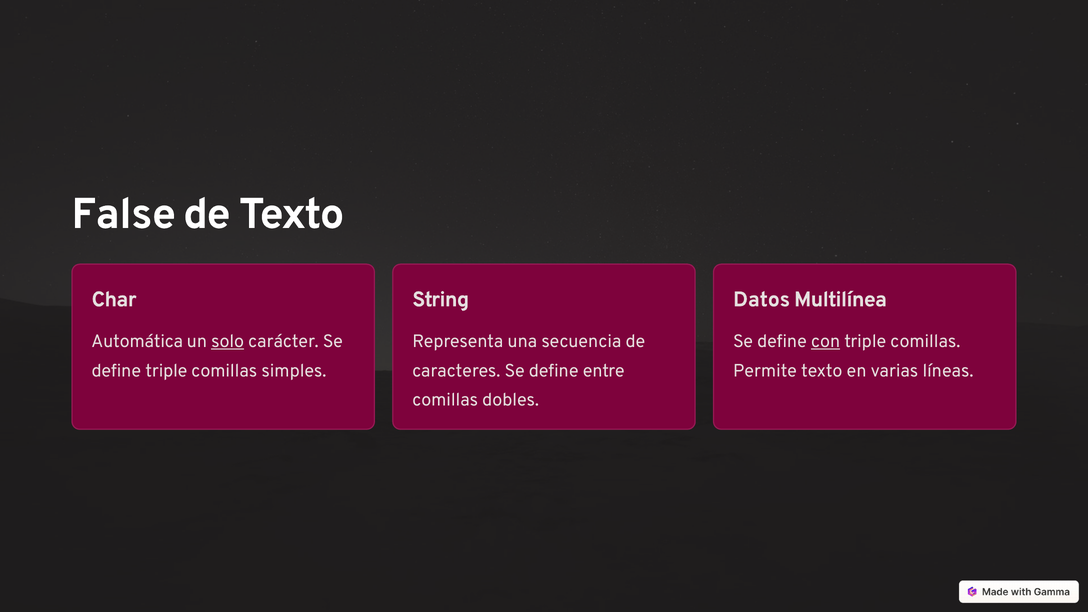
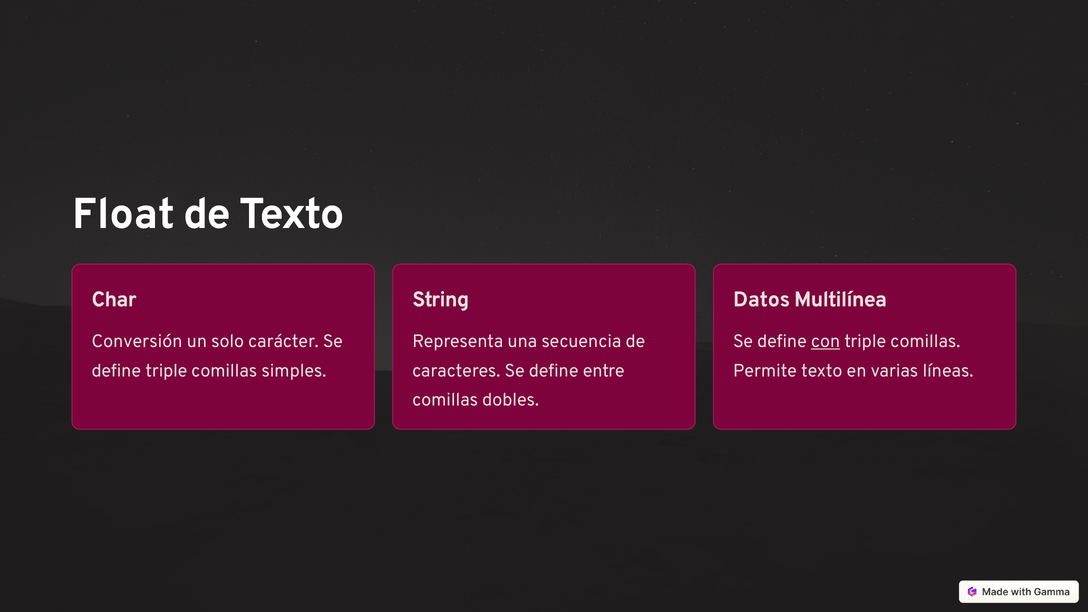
False: False -> Float (123, 214)
Automática: Automática -> Conversión (137, 341)
solo underline: present -> none (228, 341)
